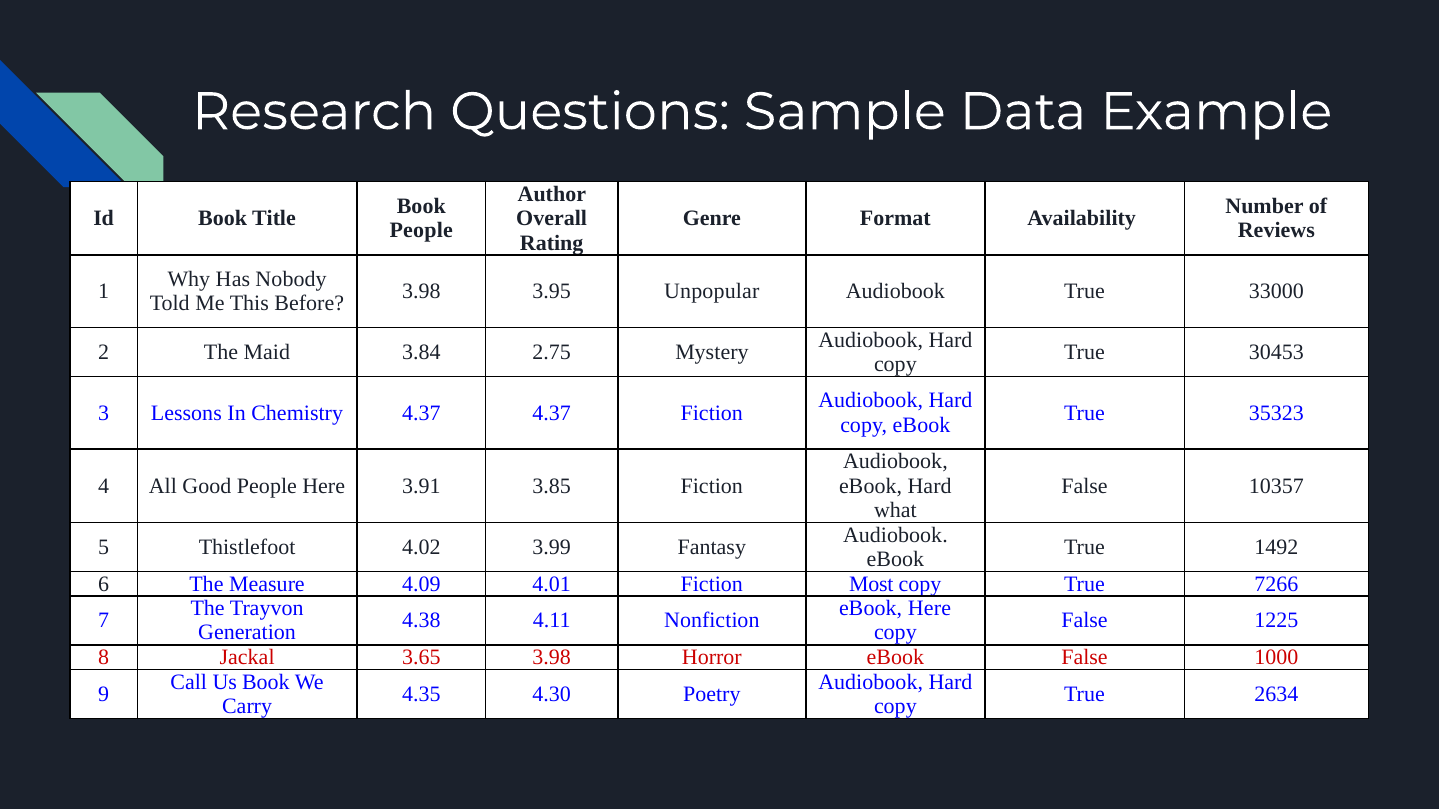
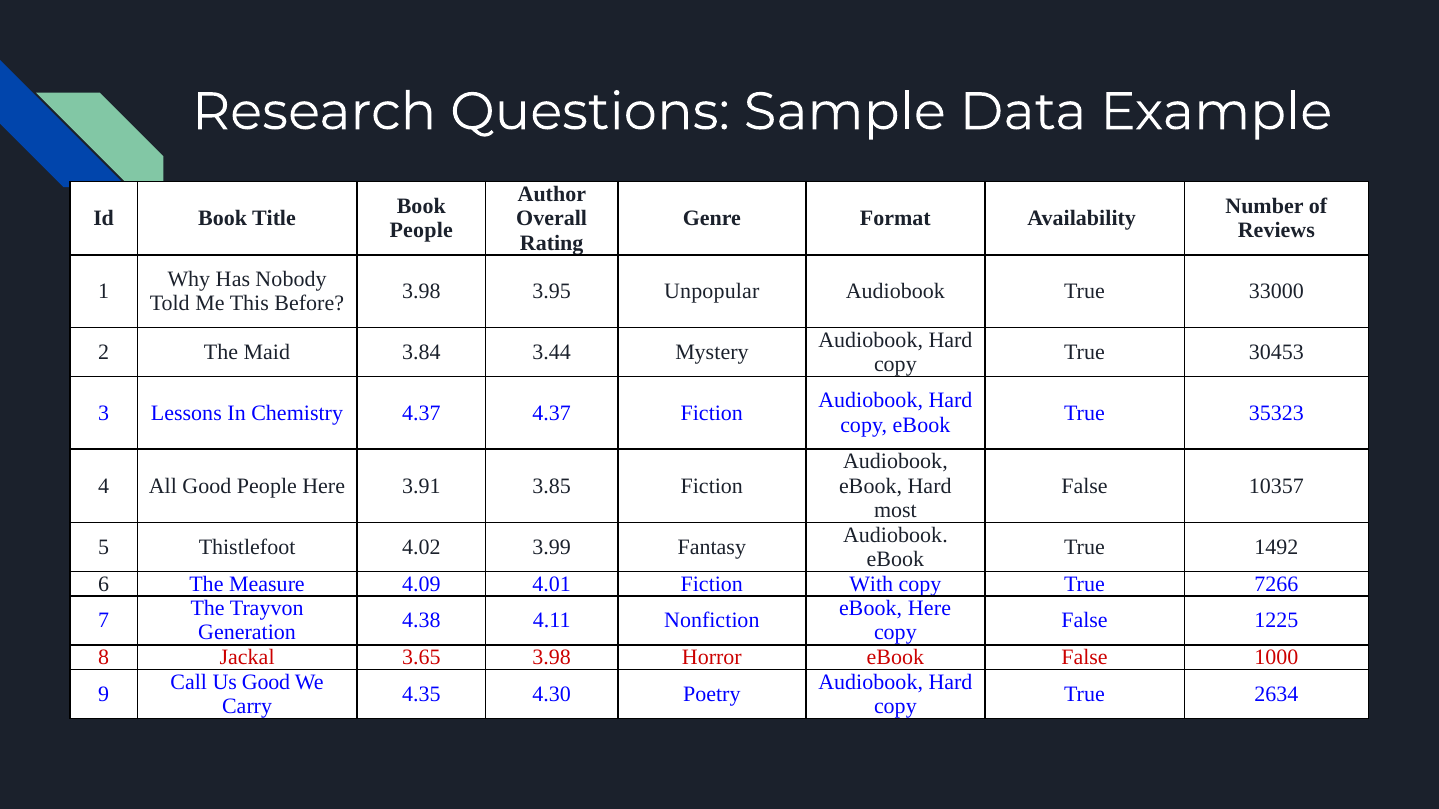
2.75: 2.75 -> 3.44 (552, 352)
what: what -> most (895, 511)
Most: Most -> With (871, 584)
Us Book: Book -> Good (266, 682)
